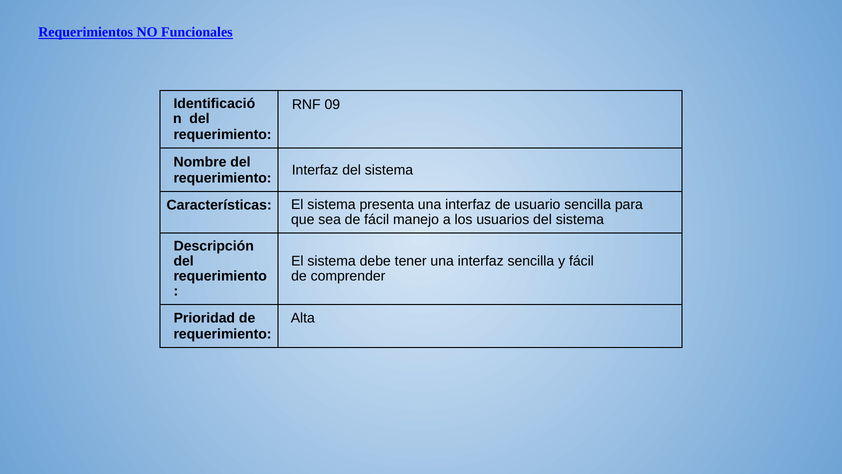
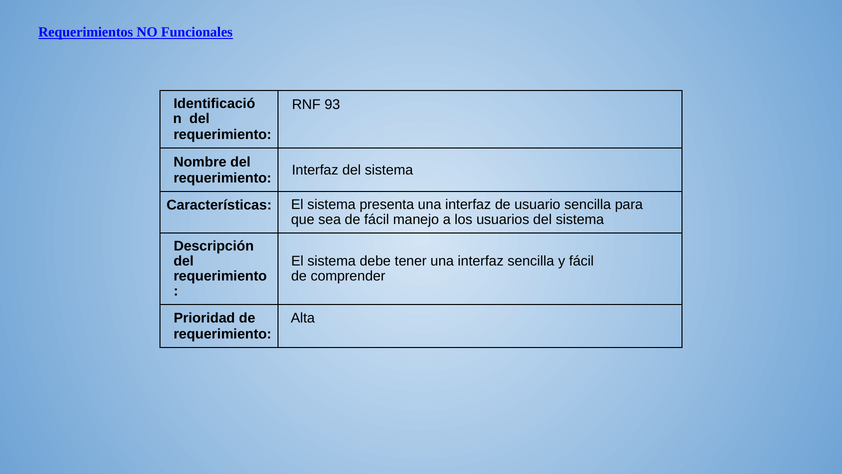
09: 09 -> 93 (332, 104)
